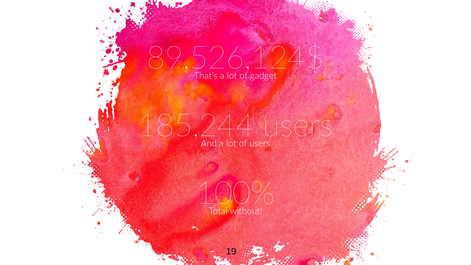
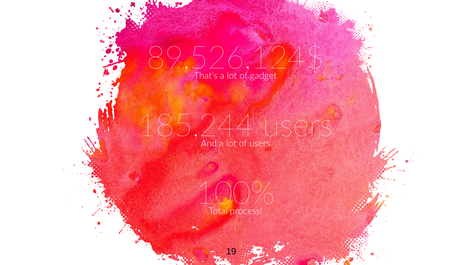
without: without -> process (246, 211)
